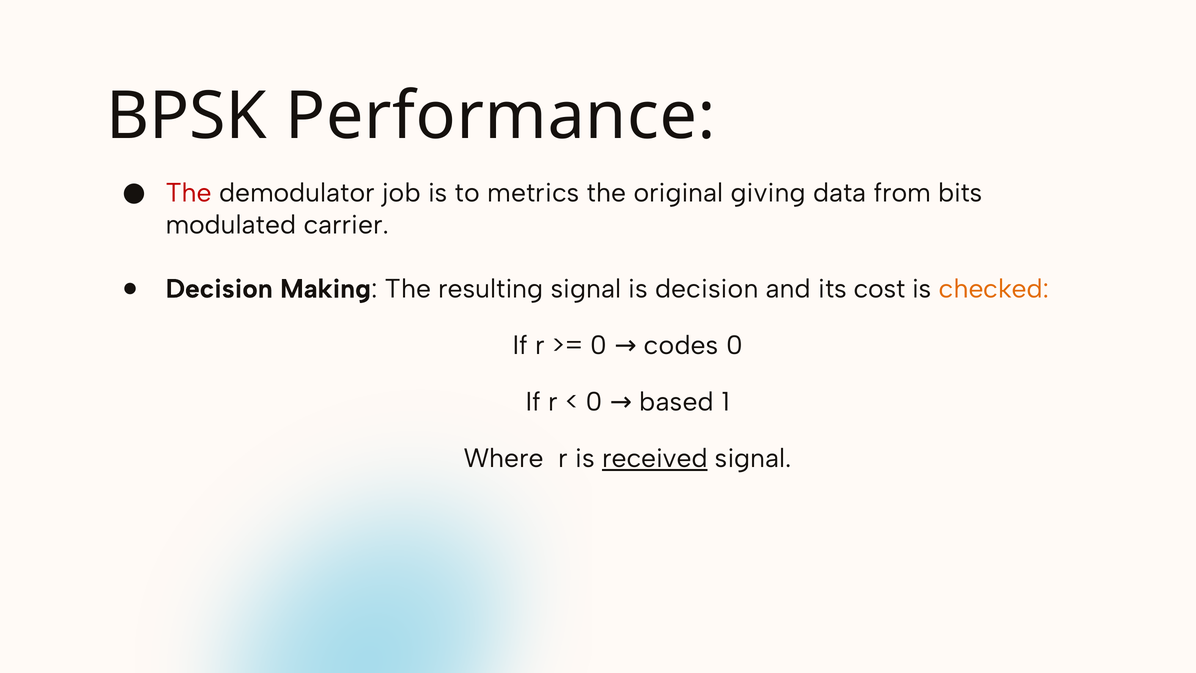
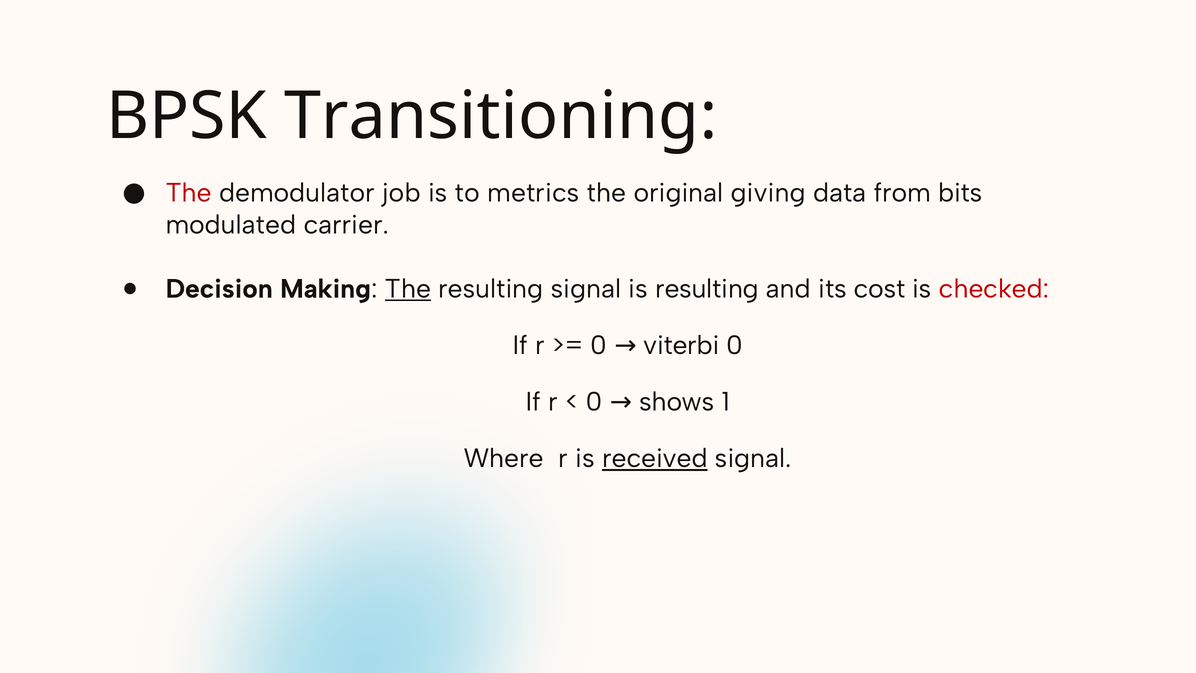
Performance: Performance -> Transitioning (501, 116)
The underline: none -> present (408, 289)
is decision: decision -> resulting (707, 289)
checked colour: orange -> red (994, 289)
codes: codes -> viterbi (681, 345)
based: based -> shows (677, 402)
